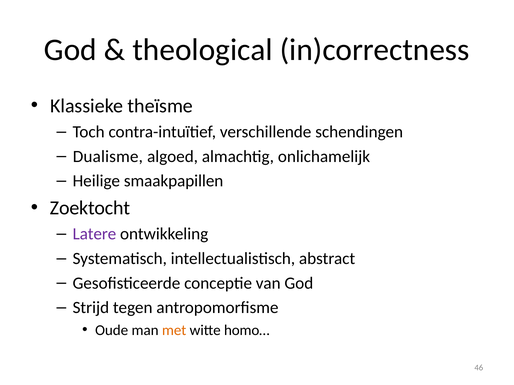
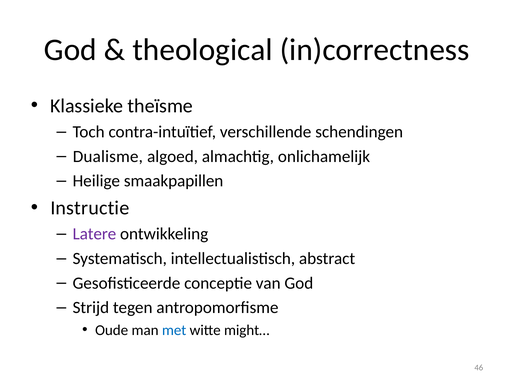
Zoektocht: Zoektocht -> Instructie (90, 208)
met colour: orange -> blue (174, 331)
homo…: homo… -> might… (247, 331)
